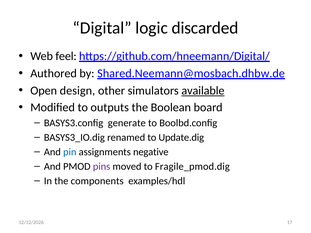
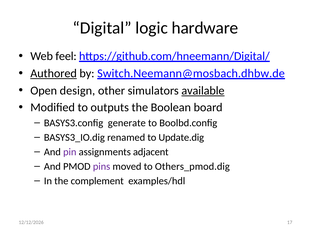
discarded: discarded -> hardware (205, 28)
Authored underline: none -> present (54, 73)
Shared.Neemann@mosbach.dhbw.de: Shared.Neemann@mosbach.dhbw.de -> Switch.Neemann@mosbach.dhbw.de (191, 73)
pin colour: blue -> purple (70, 152)
negative: negative -> adjacent (151, 152)
Fragile_pmod.dig: Fragile_pmod.dig -> Others_pmod.dig (192, 167)
components: components -> complement (97, 181)
